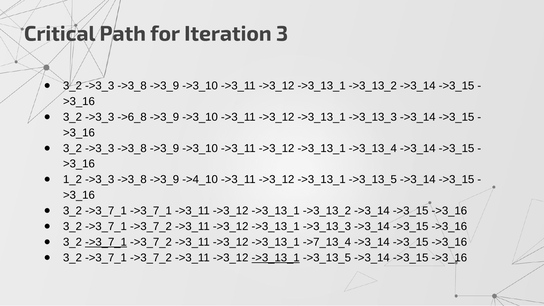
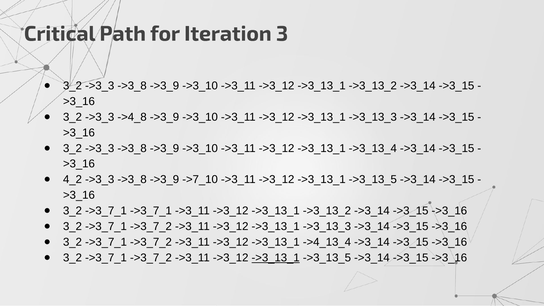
->6_8: ->6_8 -> ->4_8 (132, 117)
1_2: 1_2 -> 4_2 (73, 180)
->4_10: ->4_10 -> ->7_10 (200, 180)
->3_7_1 underline: present -> none (106, 242)
->7_13_4: ->7_13_4 -> ->4_13_4 (327, 242)
